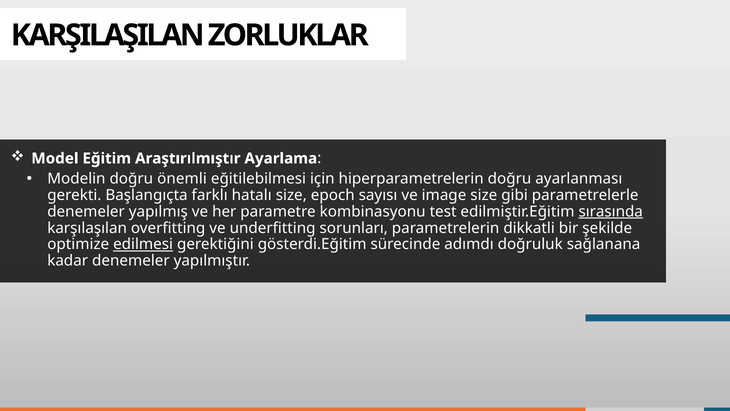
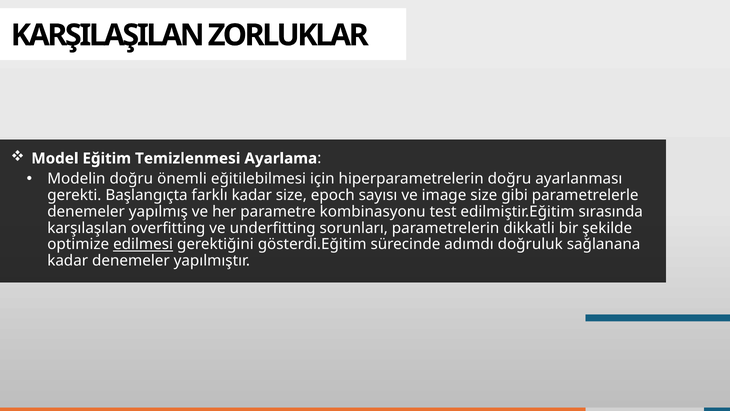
Araştırılmıştır: Araştırılmıştır -> Temizlenmesi (188, 158)
farklı hatalı: hatalı -> kadar (252, 195)
sırasında underline: present -> none (611, 211)
